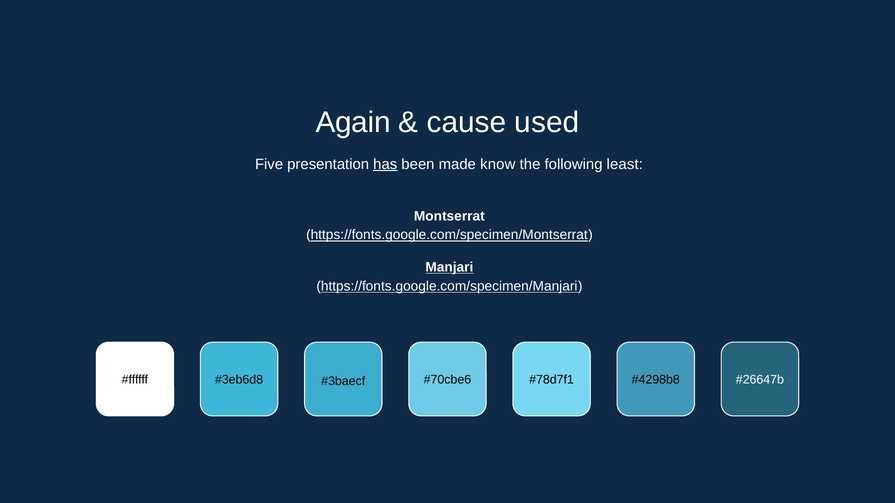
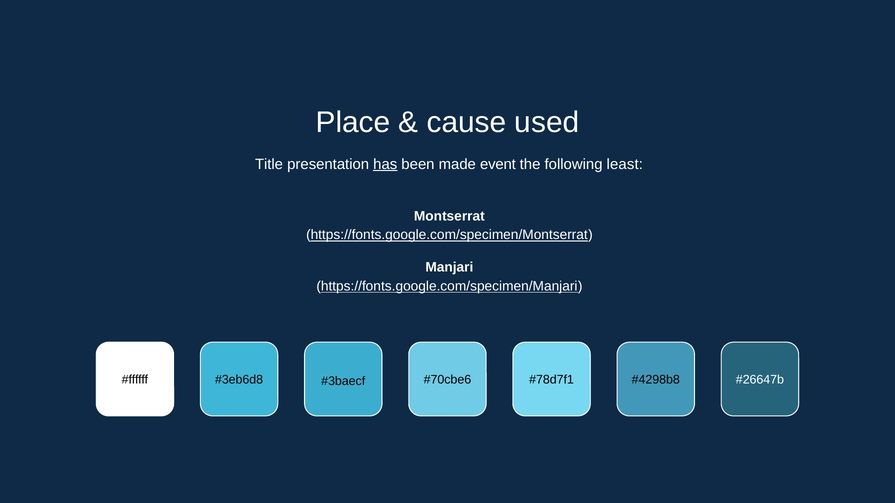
Again: Again -> Place (353, 122)
Five: Five -> Title (269, 164)
know: know -> event (498, 164)
Manjari underline: present -> none (449, 268)
